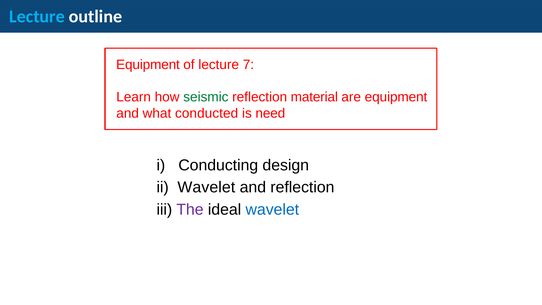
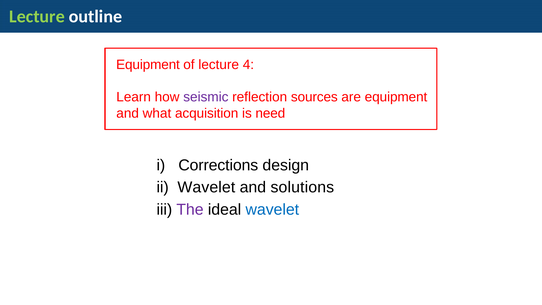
Lecture colour: light blue -> light green (37, 16)
7: 7 -> 4 (248, 65)
seismic colour: green -> purple (206, 97)
material: material -> sources (314, 97)
conducted: conducted -> acquisition (207, 113)
Conducting: Conducting -> Corrections (218, 165)
and reflection: reflection -> solutions (302, 187)
